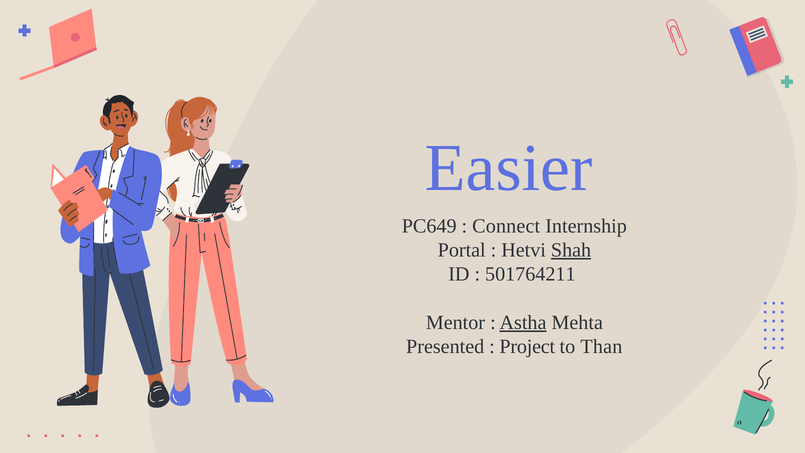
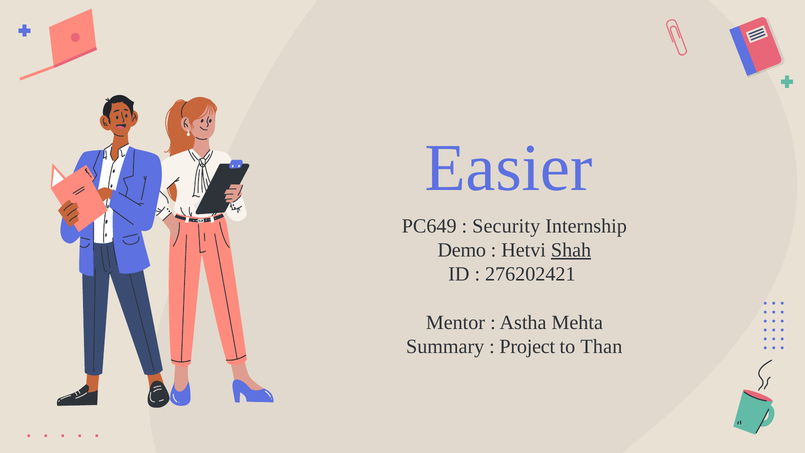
Connect: Connect -> Security (506, 226)
Portal: Portal -> Demo (462, 250)
501764211: 501764211 -> 276202421 (530, 274)
Astha underline: present -> none (523, 322)
Presented: Presented -> Summary (445, 347)
